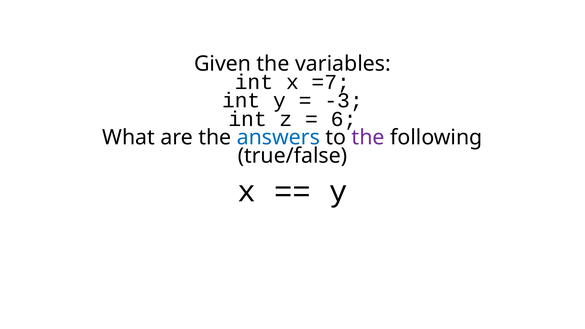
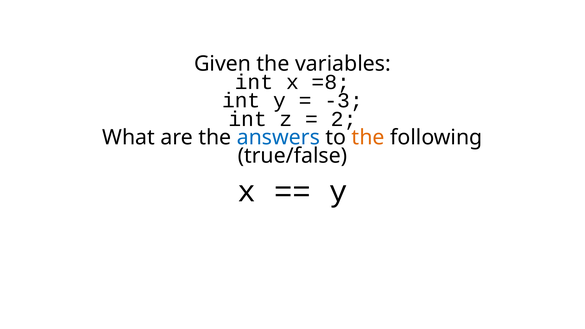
=7: =7 -> =8 (331, 82)
6: 6 -> 2 (344, 119)
the colour: purple -> orange (368, 137)
